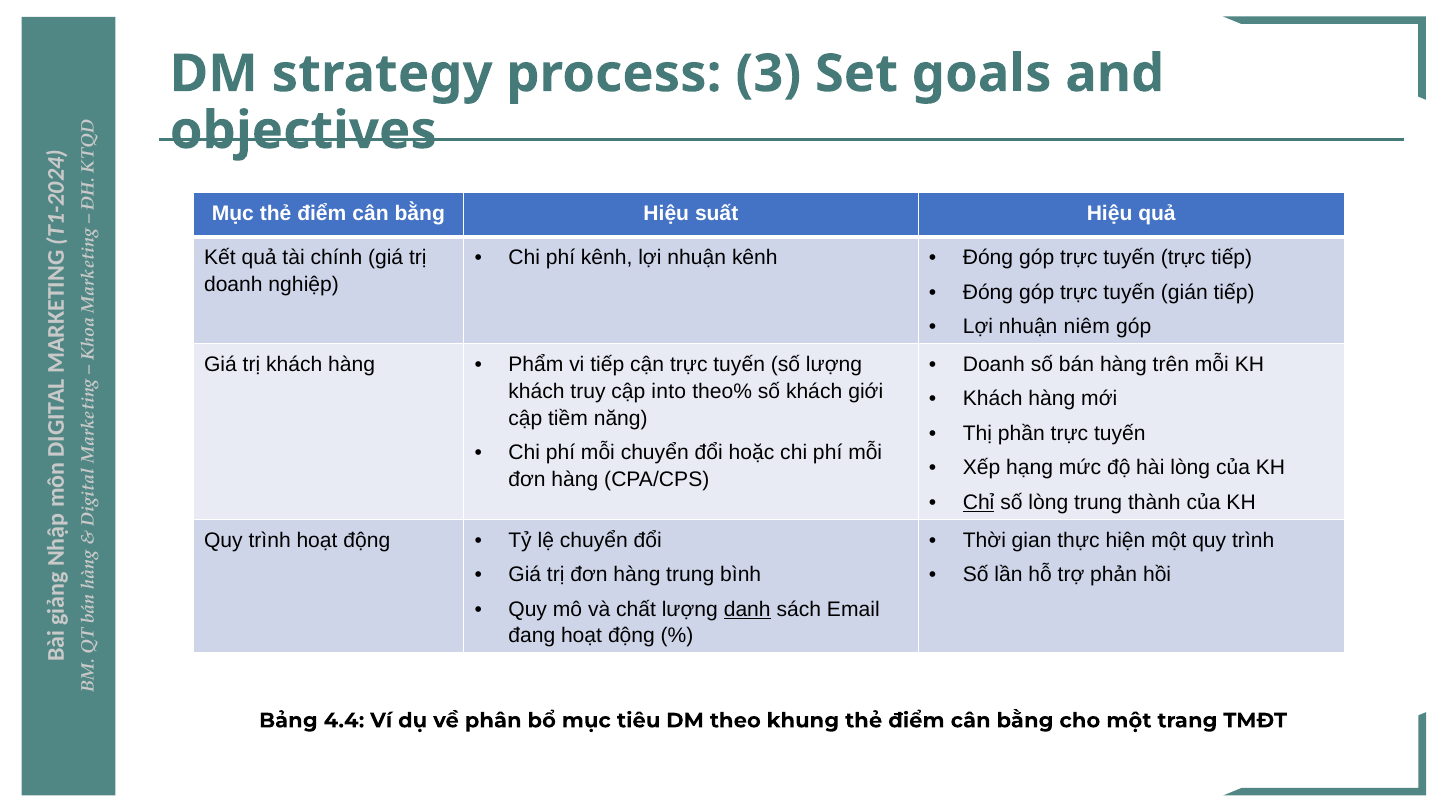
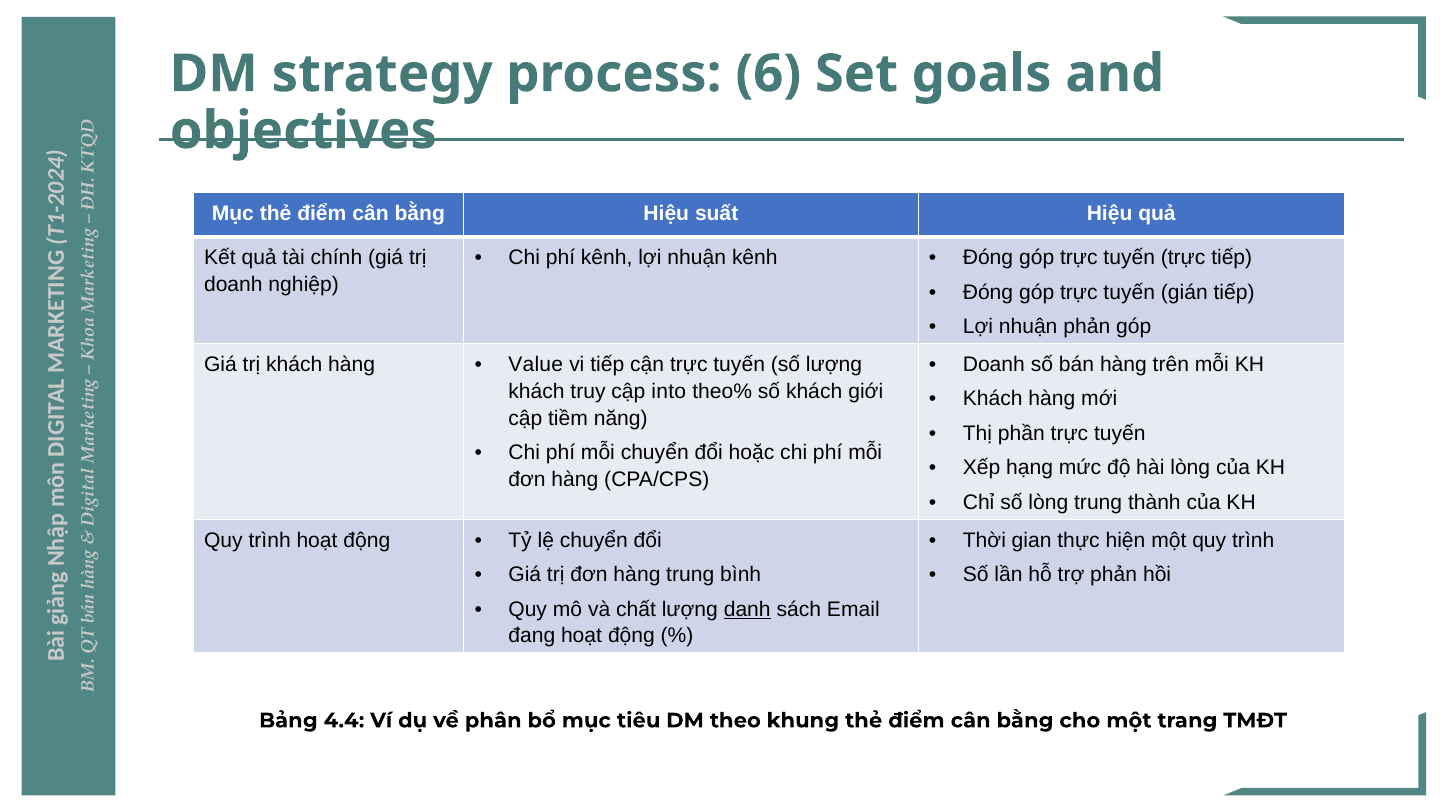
3: 3 -> 6 (768, 74)
nhuận niêm: niêm -> phản (1087, 327)
Phẩm: Phẩm -> Value (536, 365)
Chỉ underline: present -> none (979, 502)
